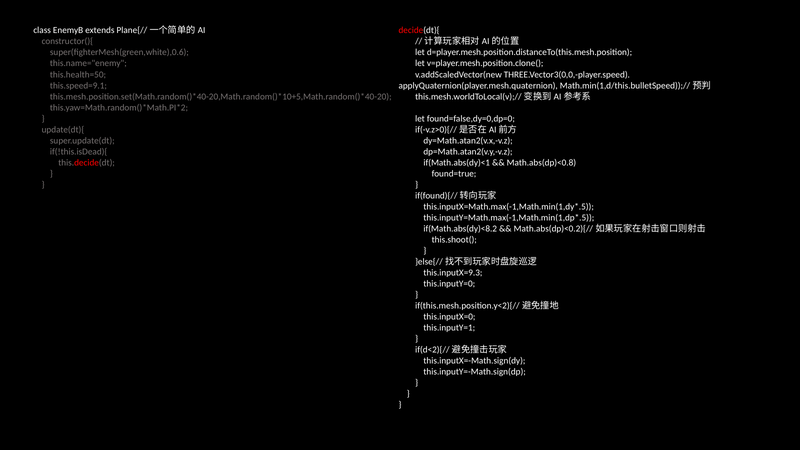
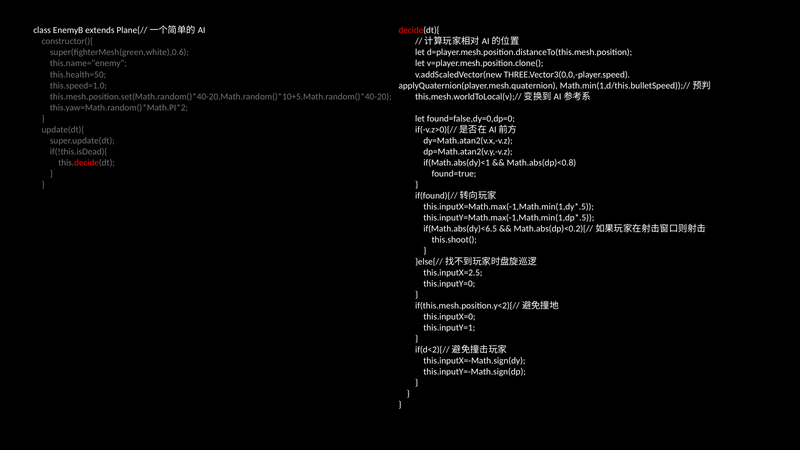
this.speed=9.1: this.speed=9.1 -> this.speed=1.0 (78, 85)
if(Math.abs(dy)<8.2: if(Math.abs(dy)<8.2 -> if(Math.abs(dy)<6.5 (460, 229)
this.inputX=9.3: this.inputX=9.3 -> this.inputX=2.5 (453, 273)
